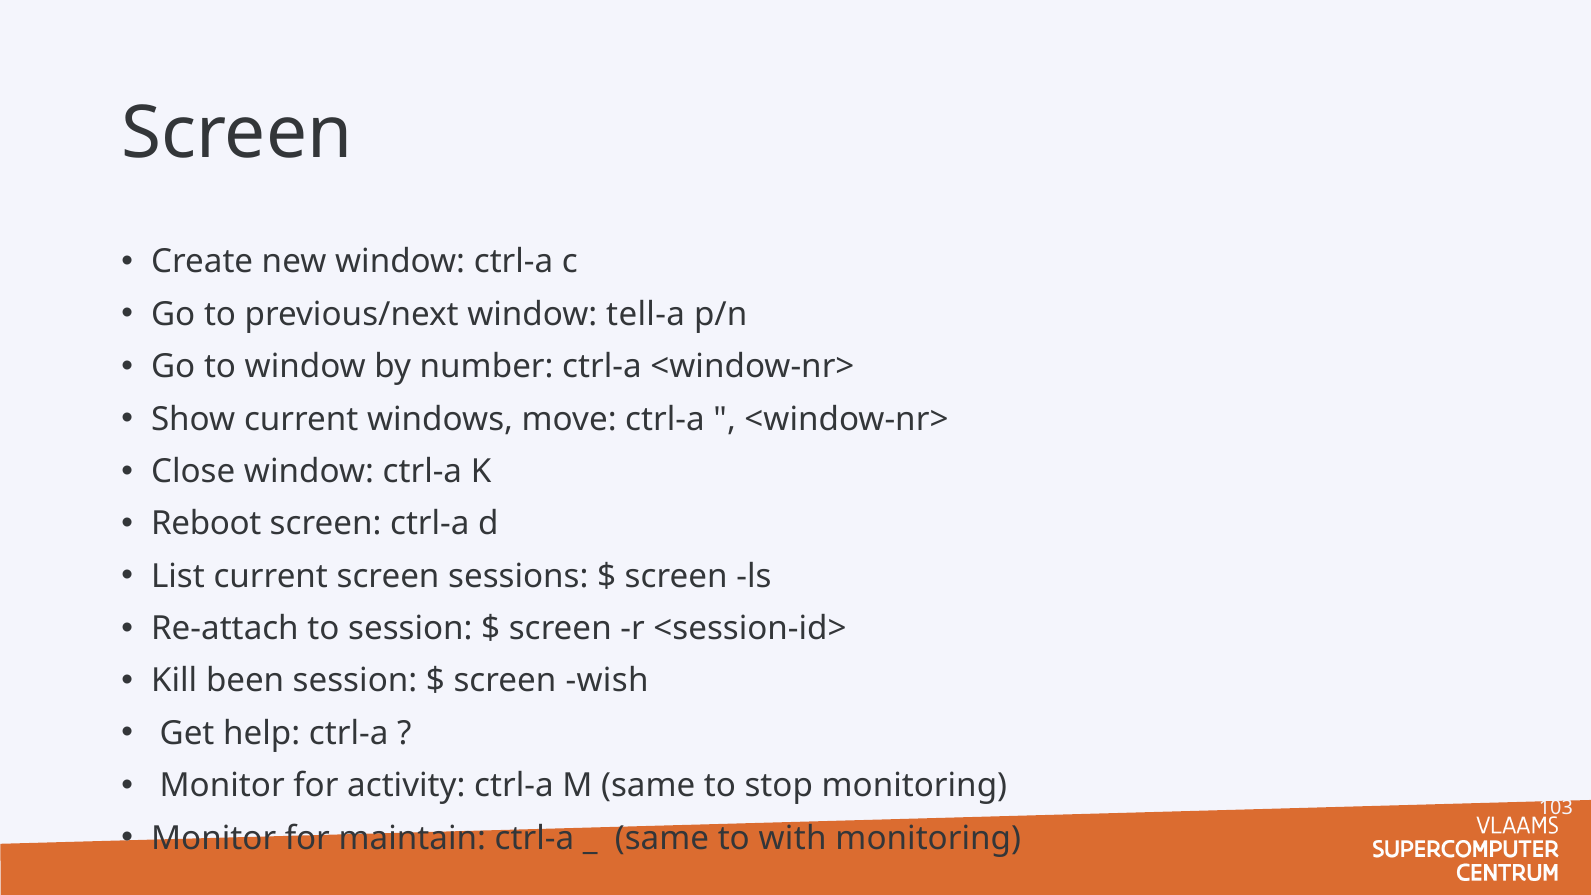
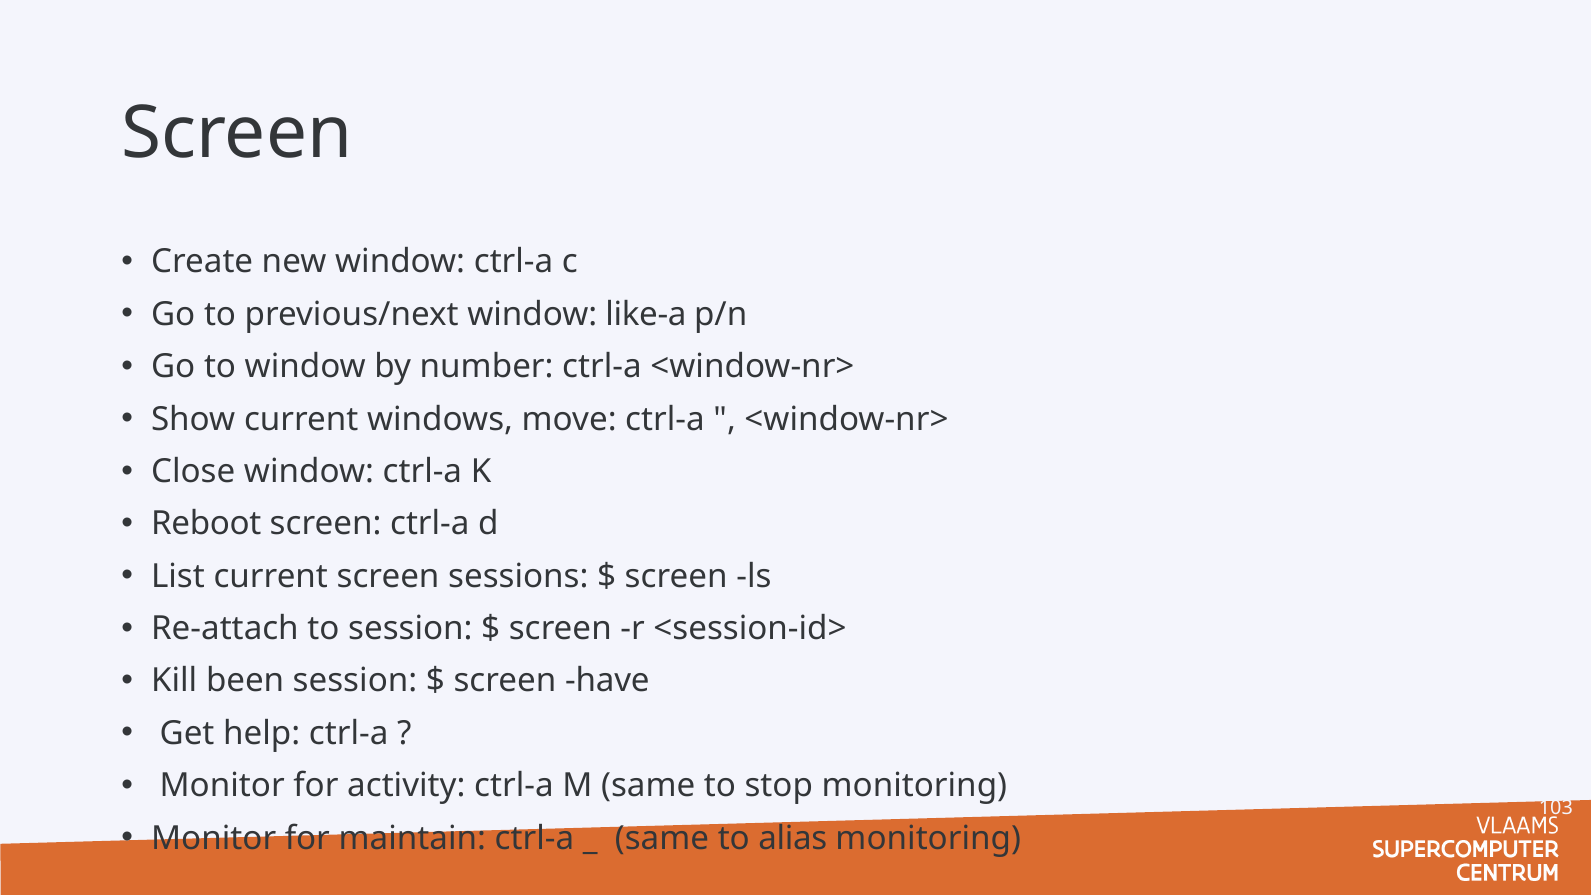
tell-a: tell-a -> like-a (646, 314)
wish: wish -> have (607, 681)
with: with -> alias (793, 838)
